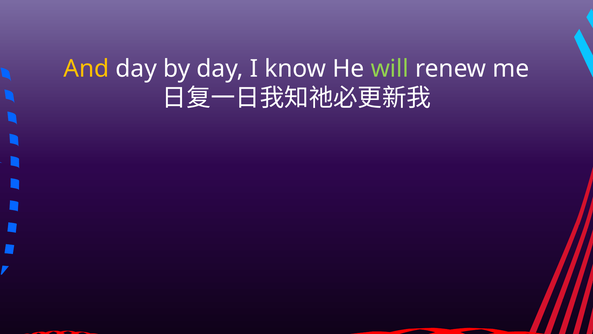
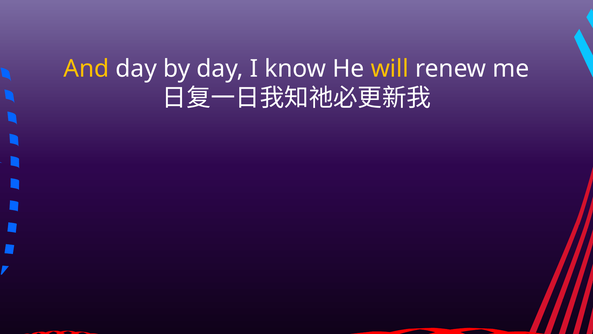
will colour: light green -> yellow (390, 69)
